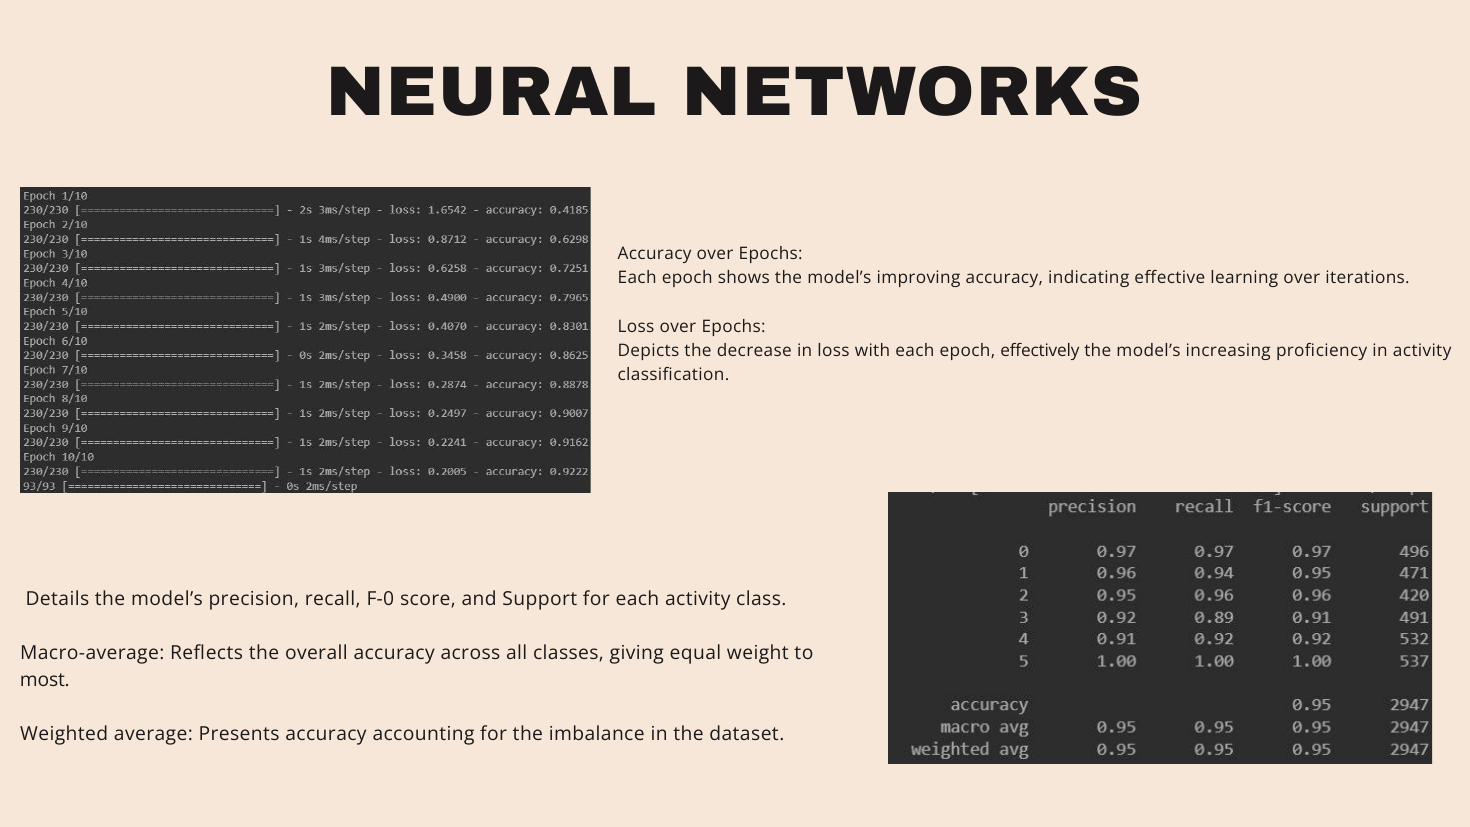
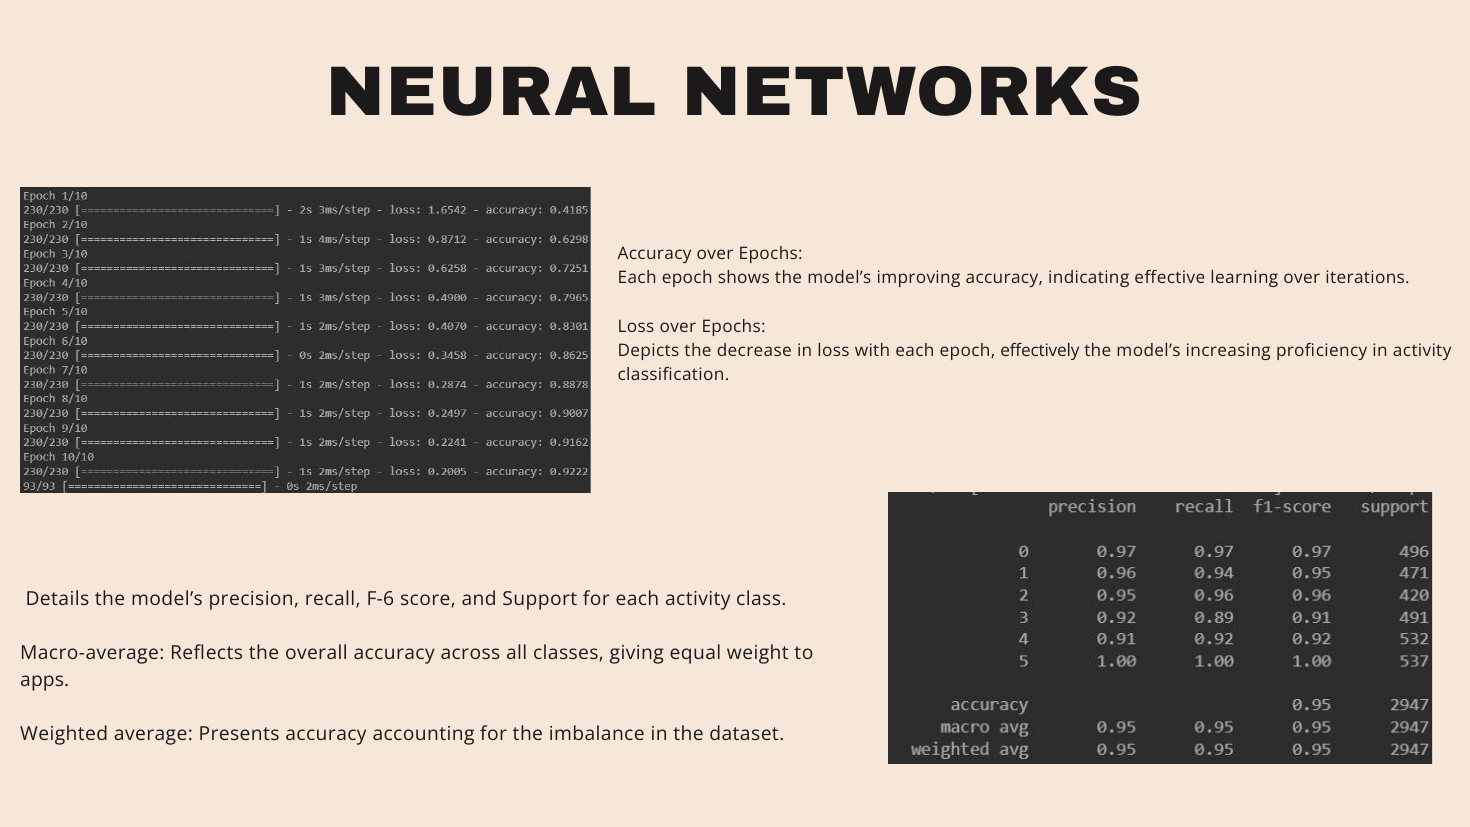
F-0: F-0 -> F-6 (380, 599)
most: most -> apps (45, 680)
